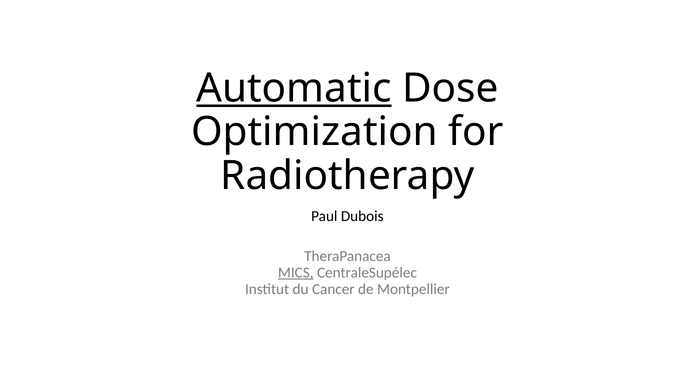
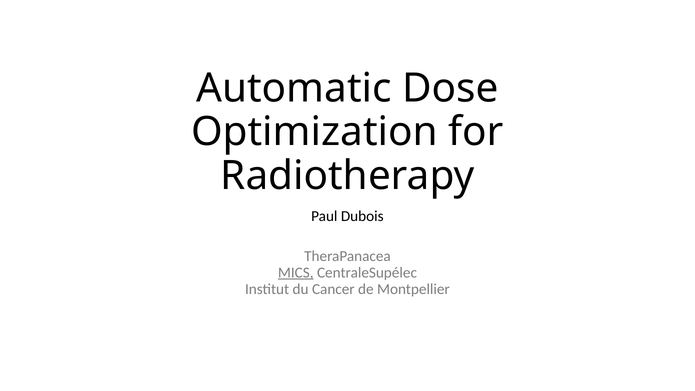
Automatic underline: present -> none (294, 88)
